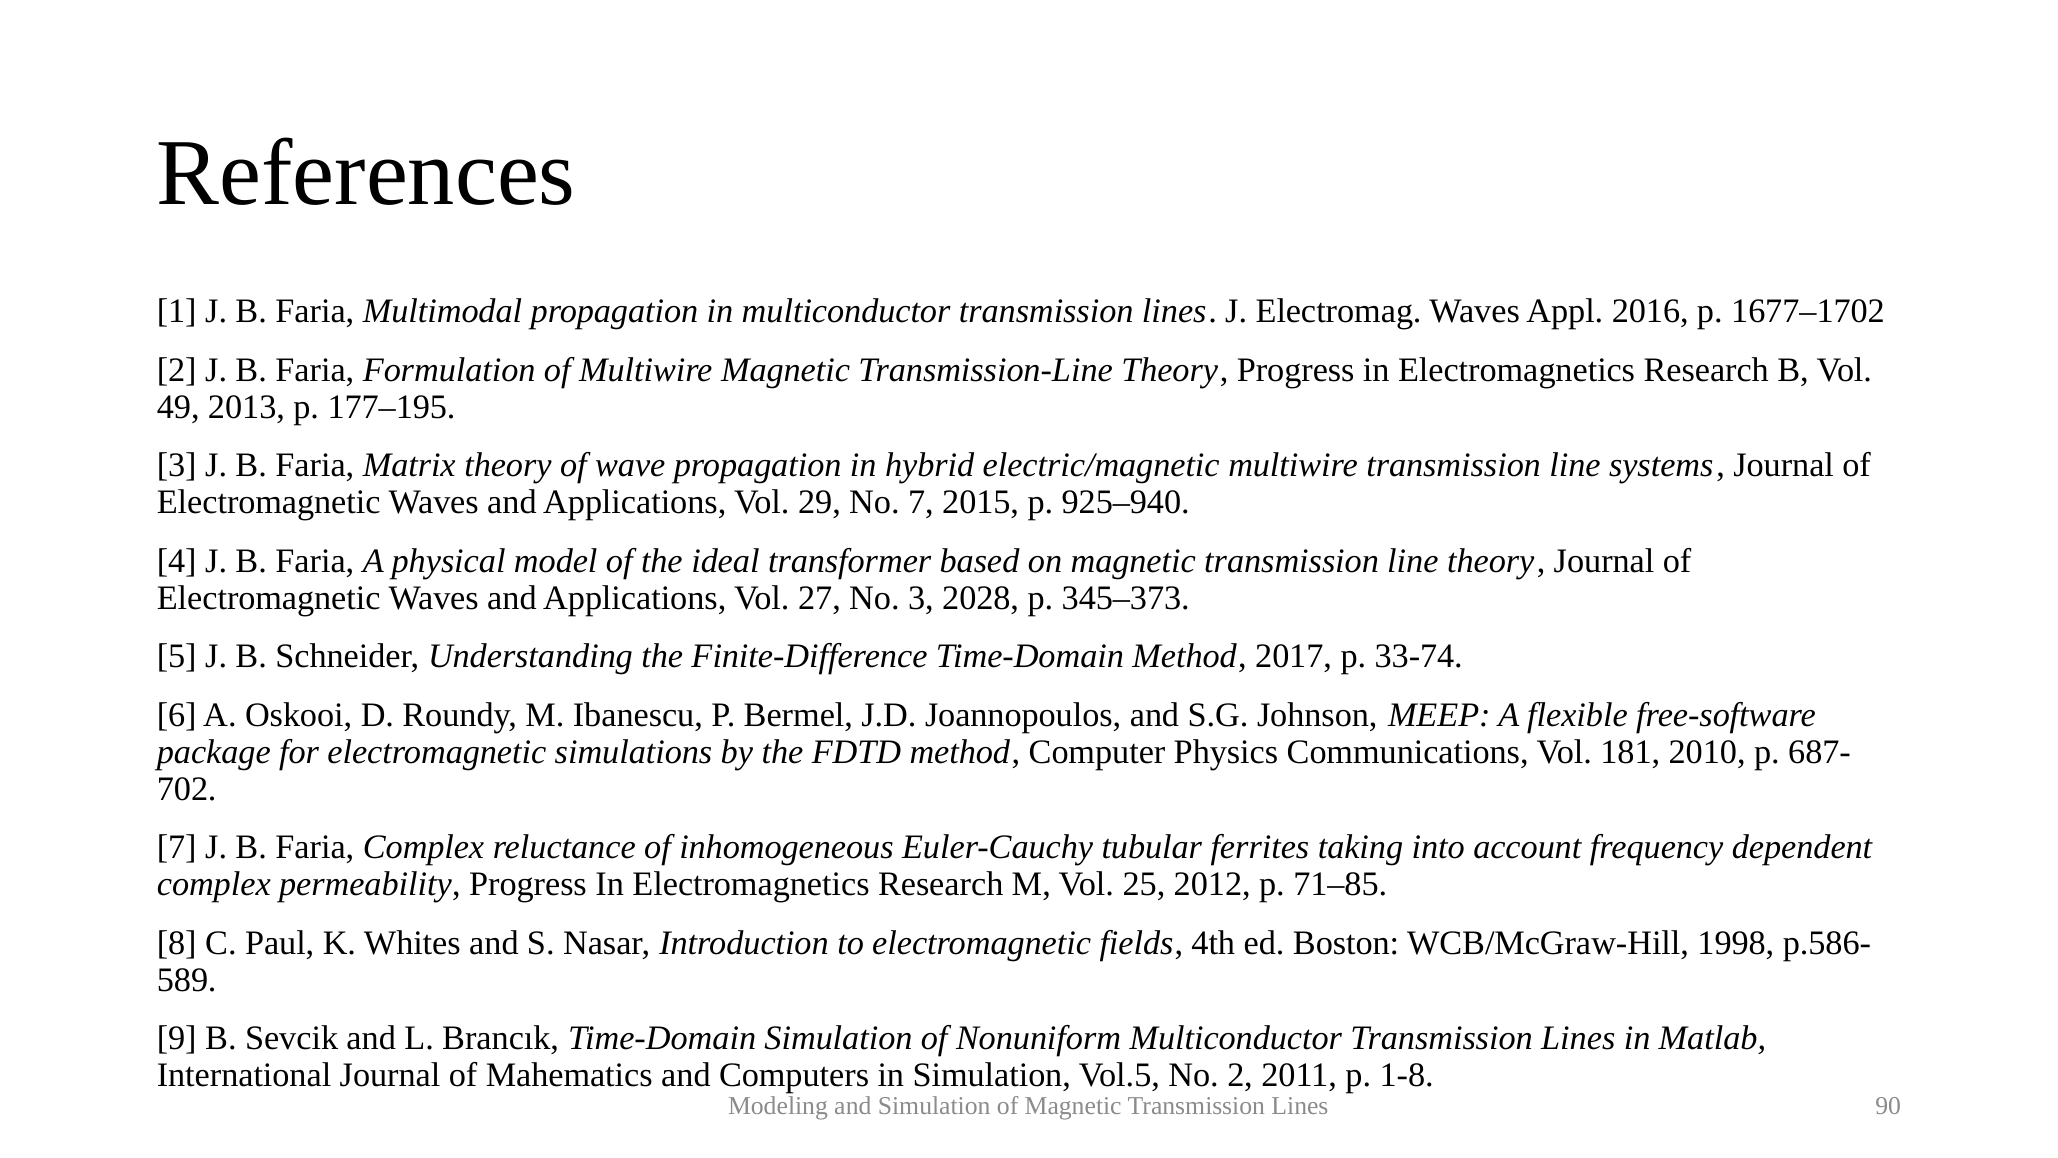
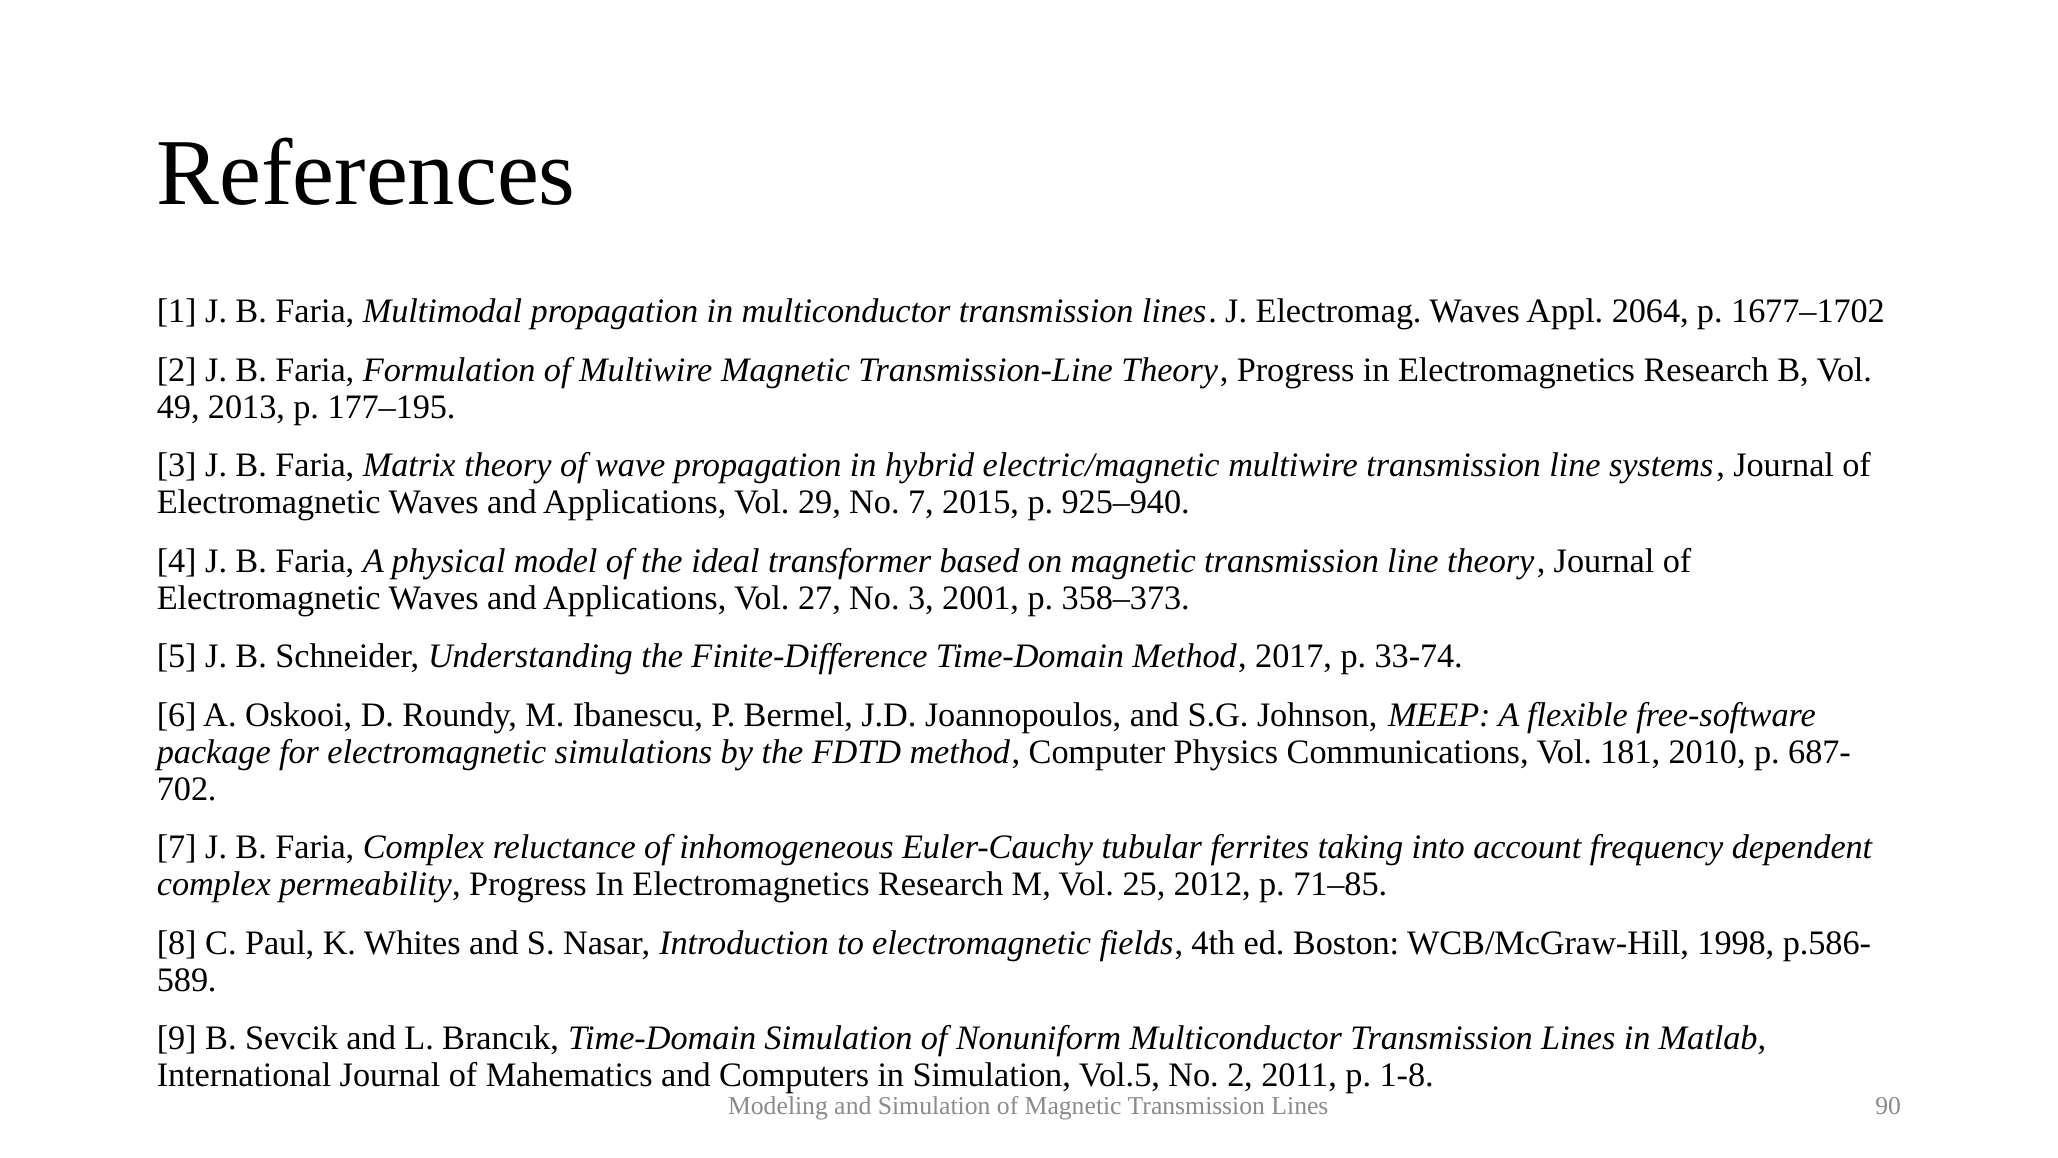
2016: 2016 -> 2064 (1650, 311)
2028: 2028 -> 2001 (981, 598)
345–373: 345–373 -> 358–373 (1126, 598)
